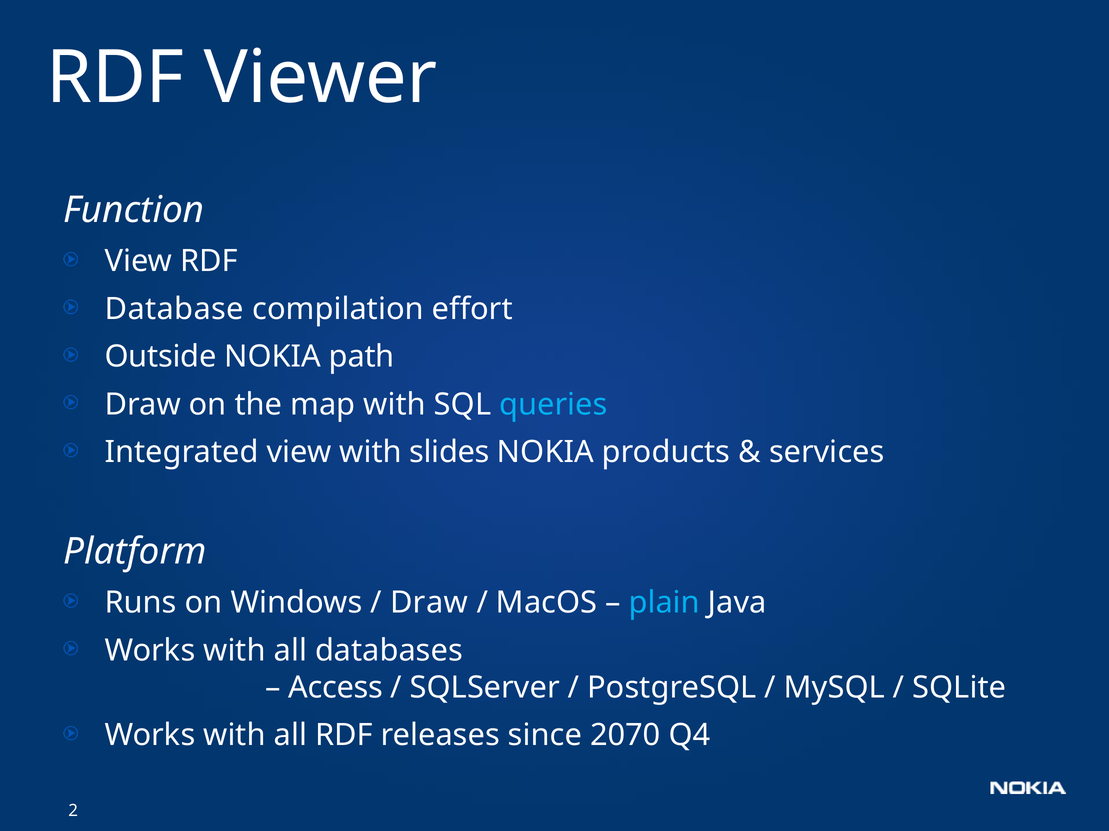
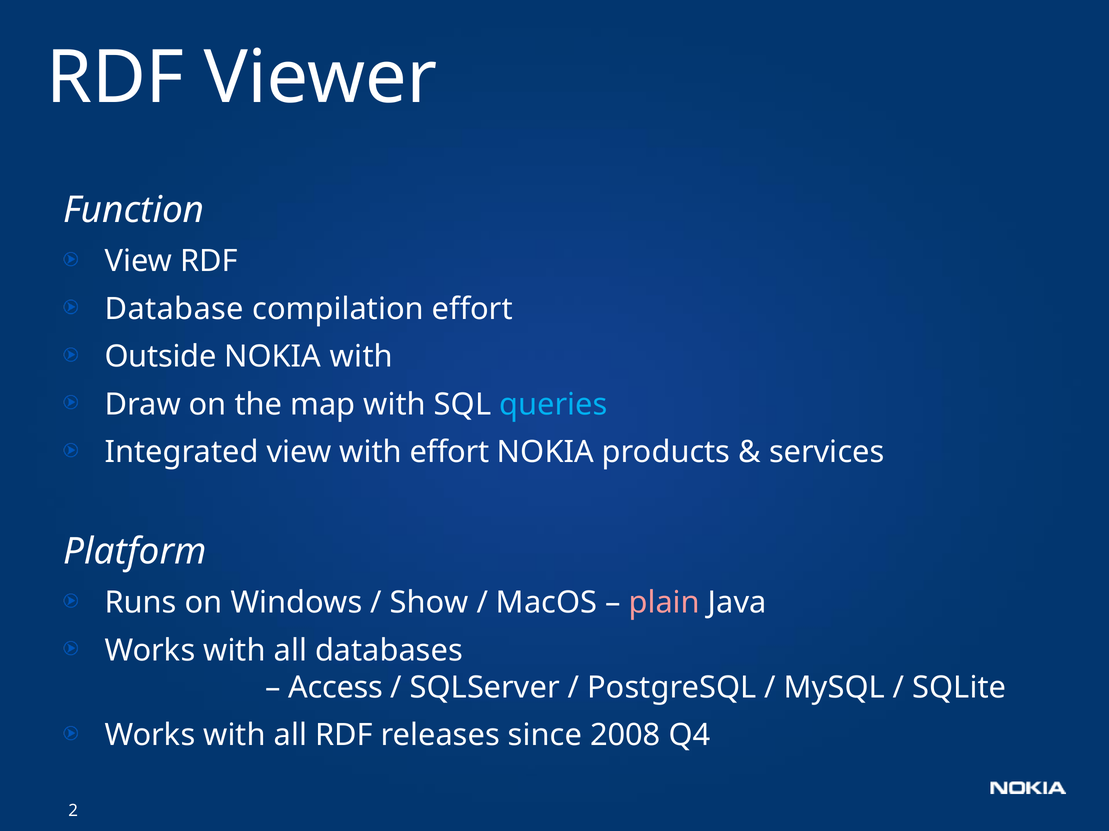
NOKIA path: path -> with (361, 357)
with slides: slides -> effort (450, 453)
Draw: Draw -> Show (429, 603)
plain colour: light blue -> pink (664, 603)
2070: 2070 -> 2008 (625, 736)
